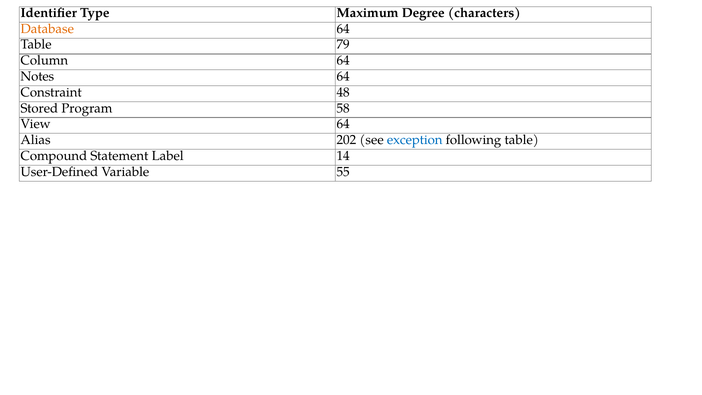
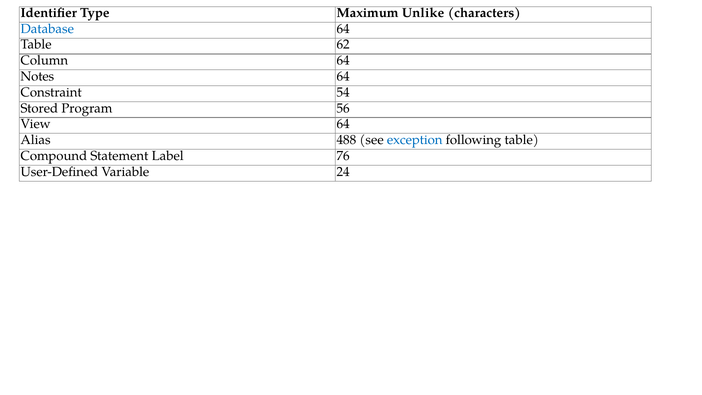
Degree: Degree -> Unlike (423, 13)
Database colour: orange -> blue (47, 29)
79: 79 -> 62 (343, 45)
48: 48 -> 54 (343, 92)
58: 58 -> 56 (343, 108)
202: 202 -> 488 (346, 140)
14: 14 -> 76 (343, 156)
55: 55 -> 24 (343, 172)
